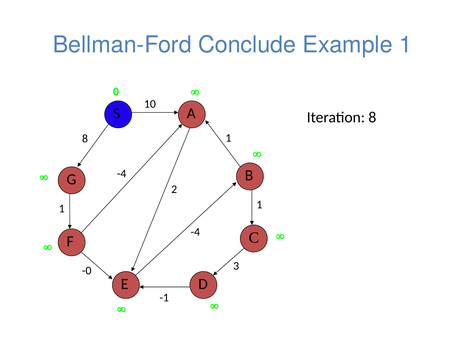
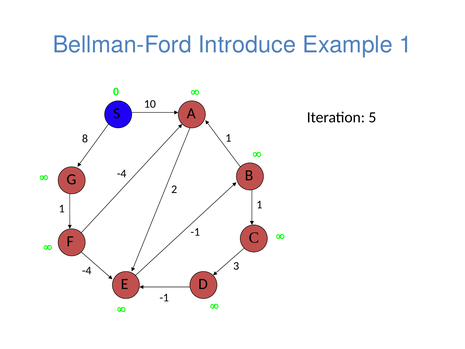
Conclude: Conclude -> Introduce (247, 45)
Iteration 8: 8 -> 5 (372, 117)
-4: -4 -> -1 (195, 232)
-0: -0 -> -4 (87, 270)
